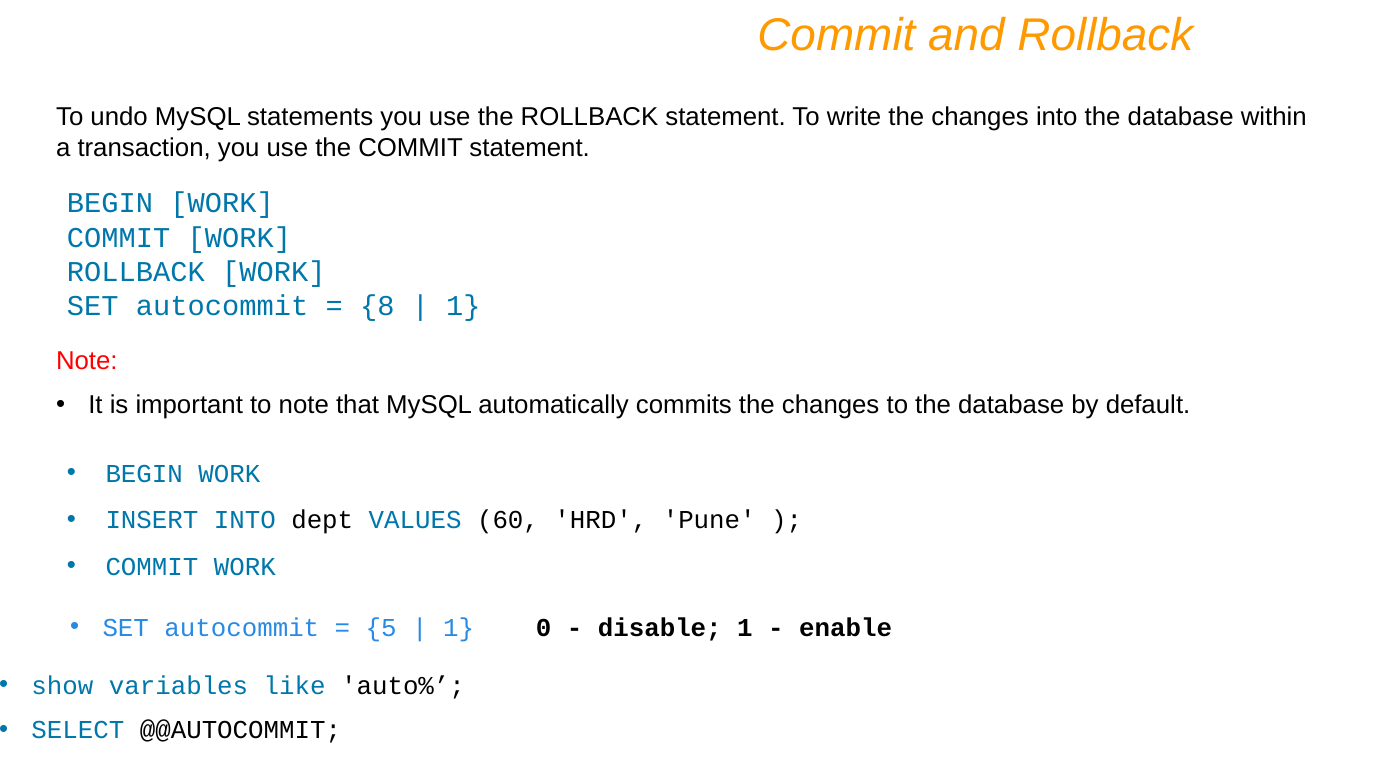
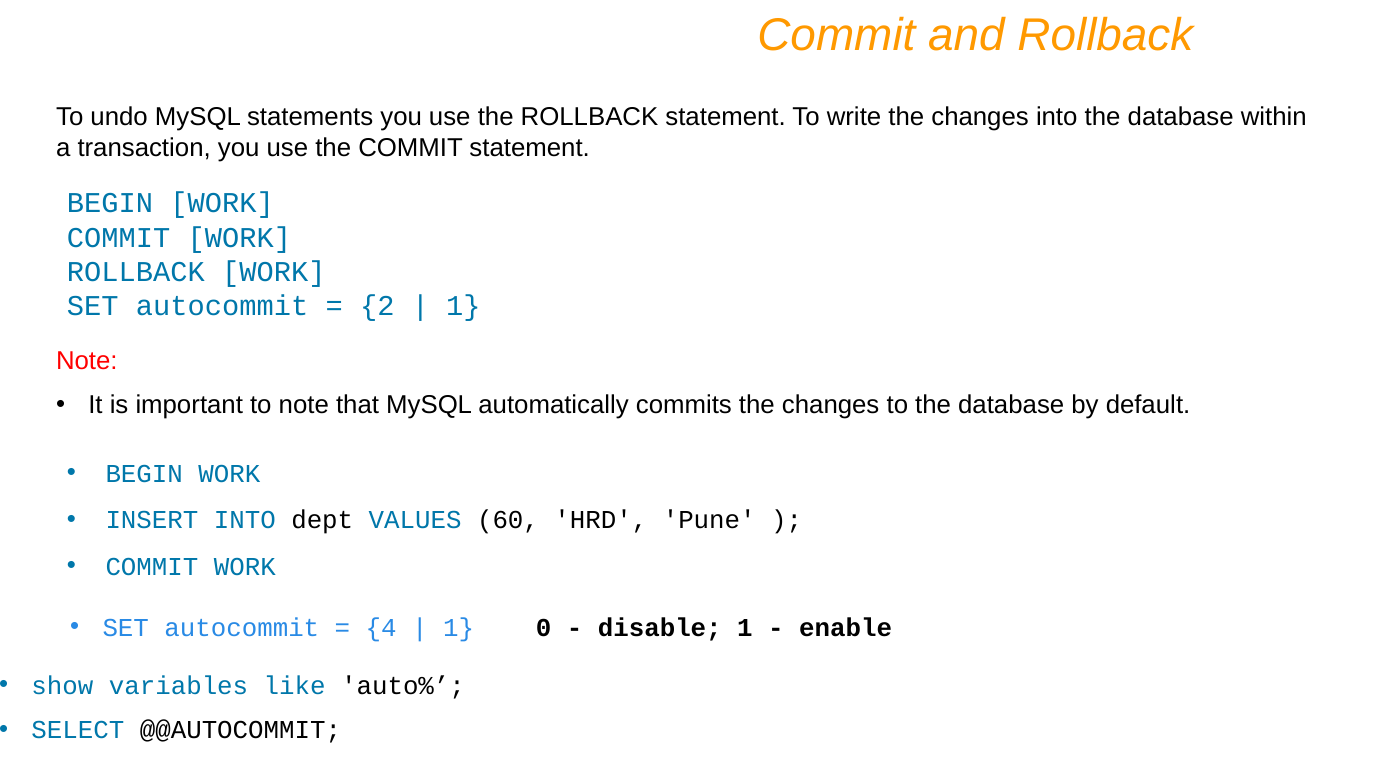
8: 8 -> 2 (377, 307)
5: 5 -> 4 (381, 628)
